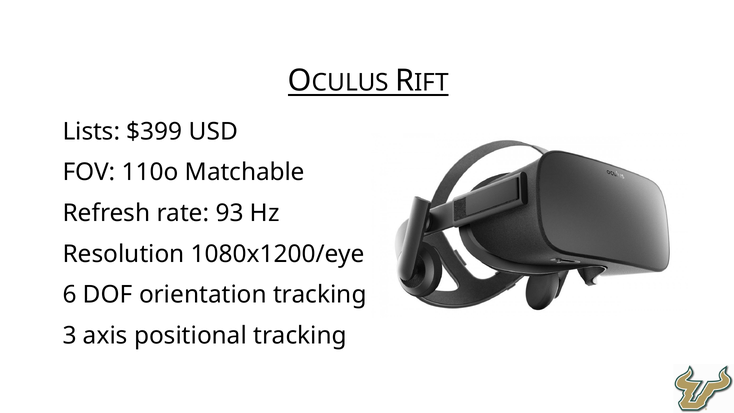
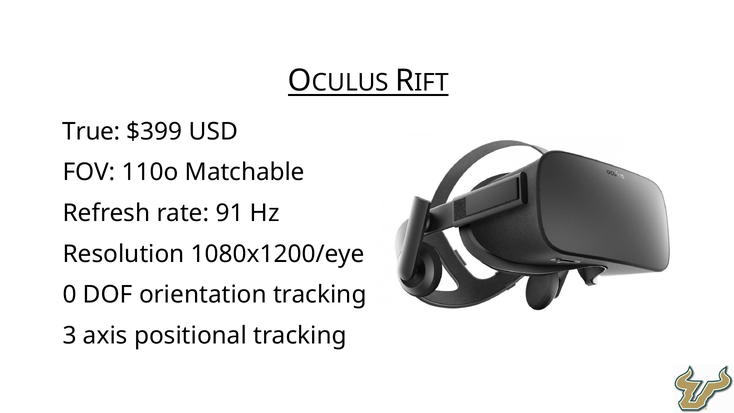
Lists: Lists -> True (91, 131)
93: 93 -> 91 (230, 213)
6: 6 -> 0 (70, 295)
